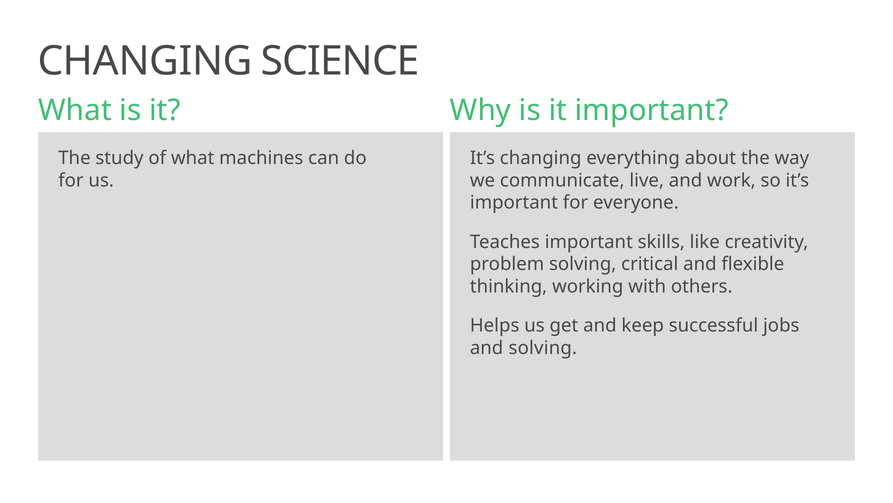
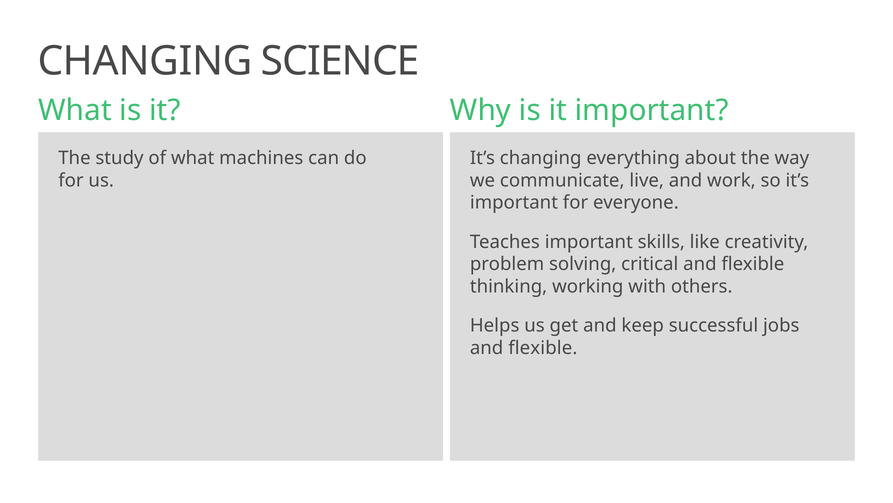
solving: solving -> flexible (543, 348)
